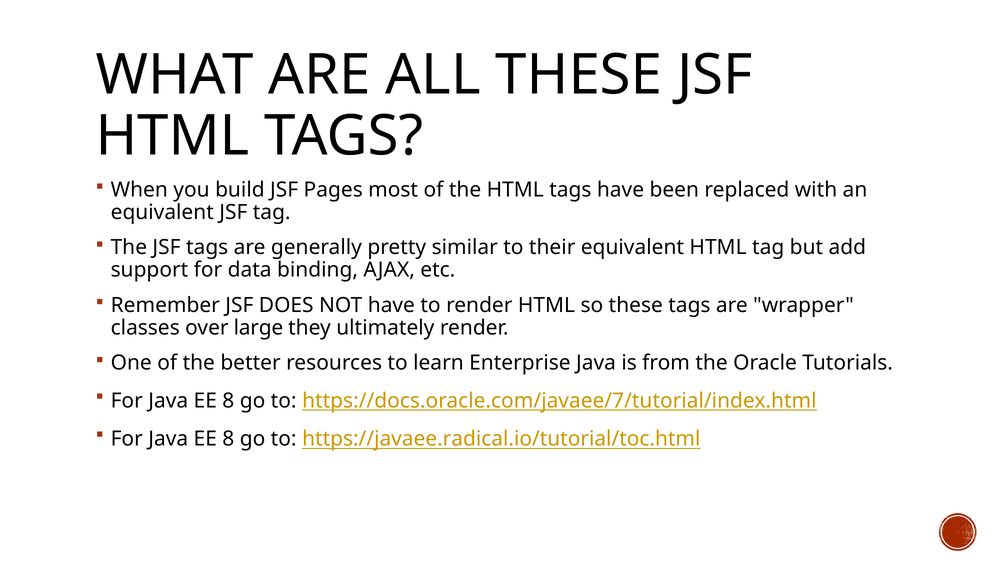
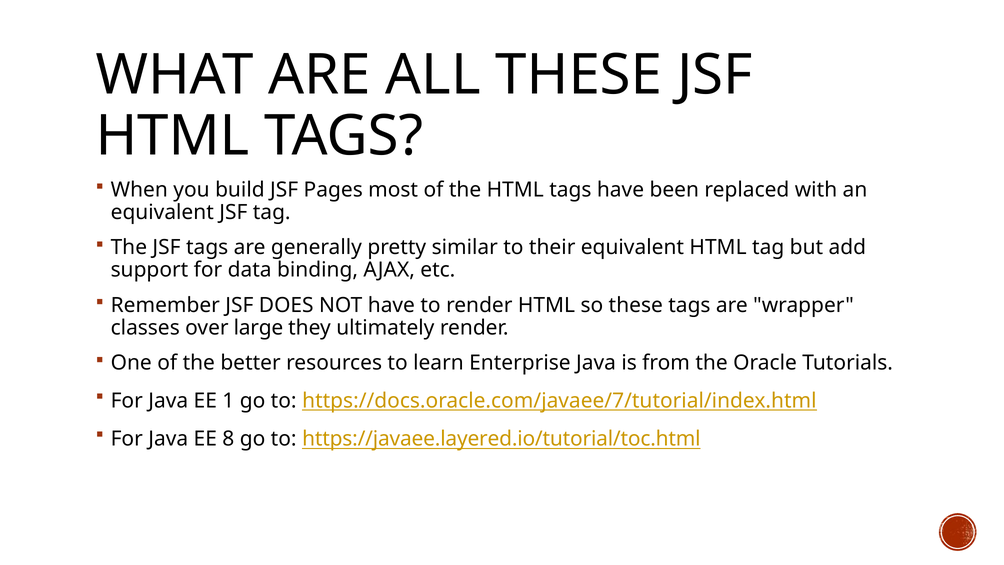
8: 8 -> 1 (228, 400)
https://javaee.radical.io/tutorial/toc.html: https://javaee.radical.io/tutorial/toc.html -> https://javaee.layered.io/tutorial/toc.html (501, 439)
